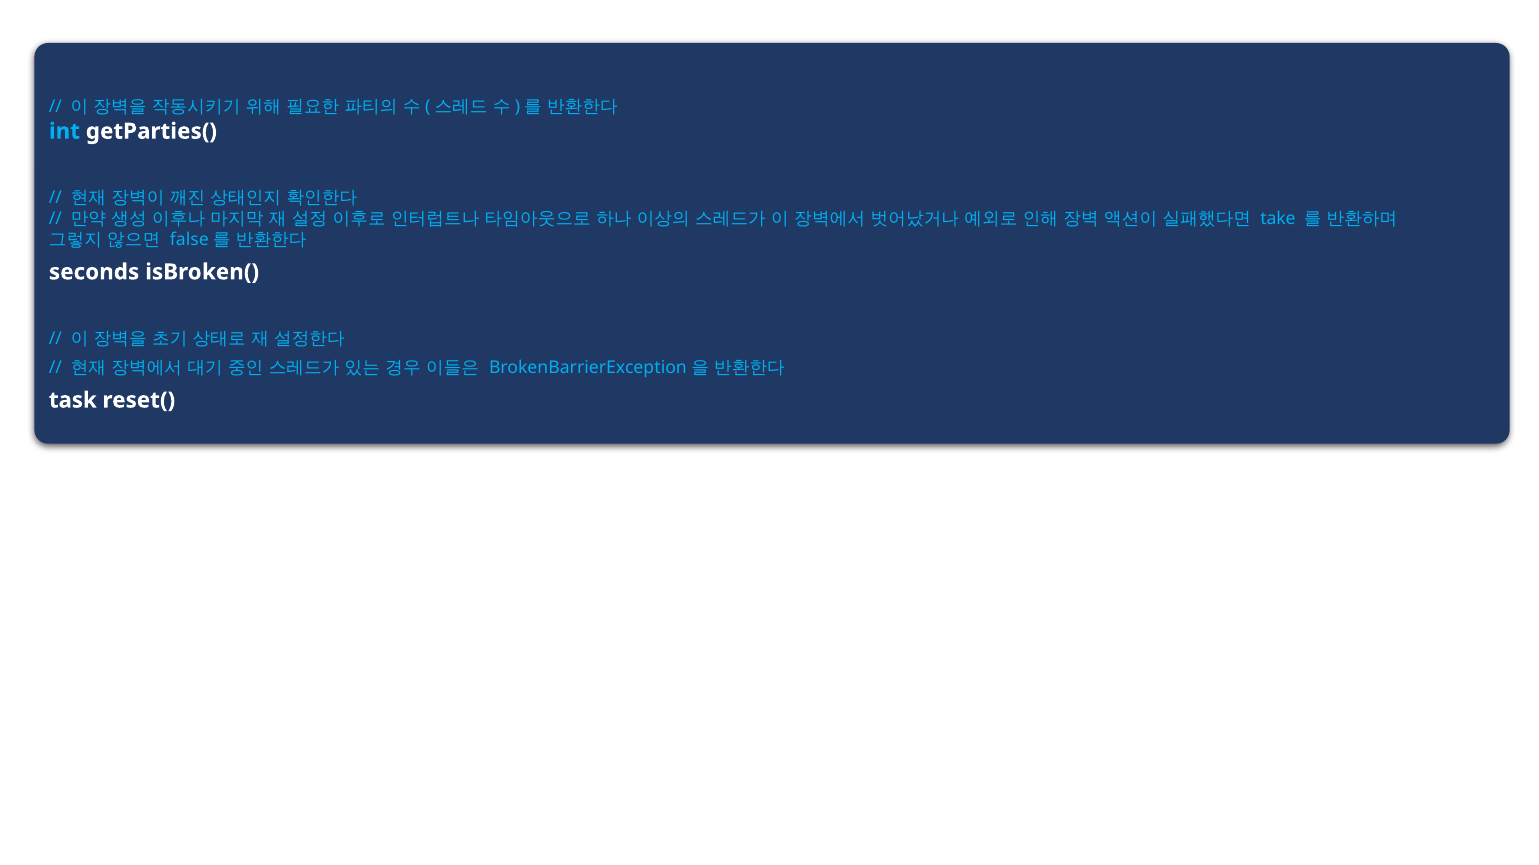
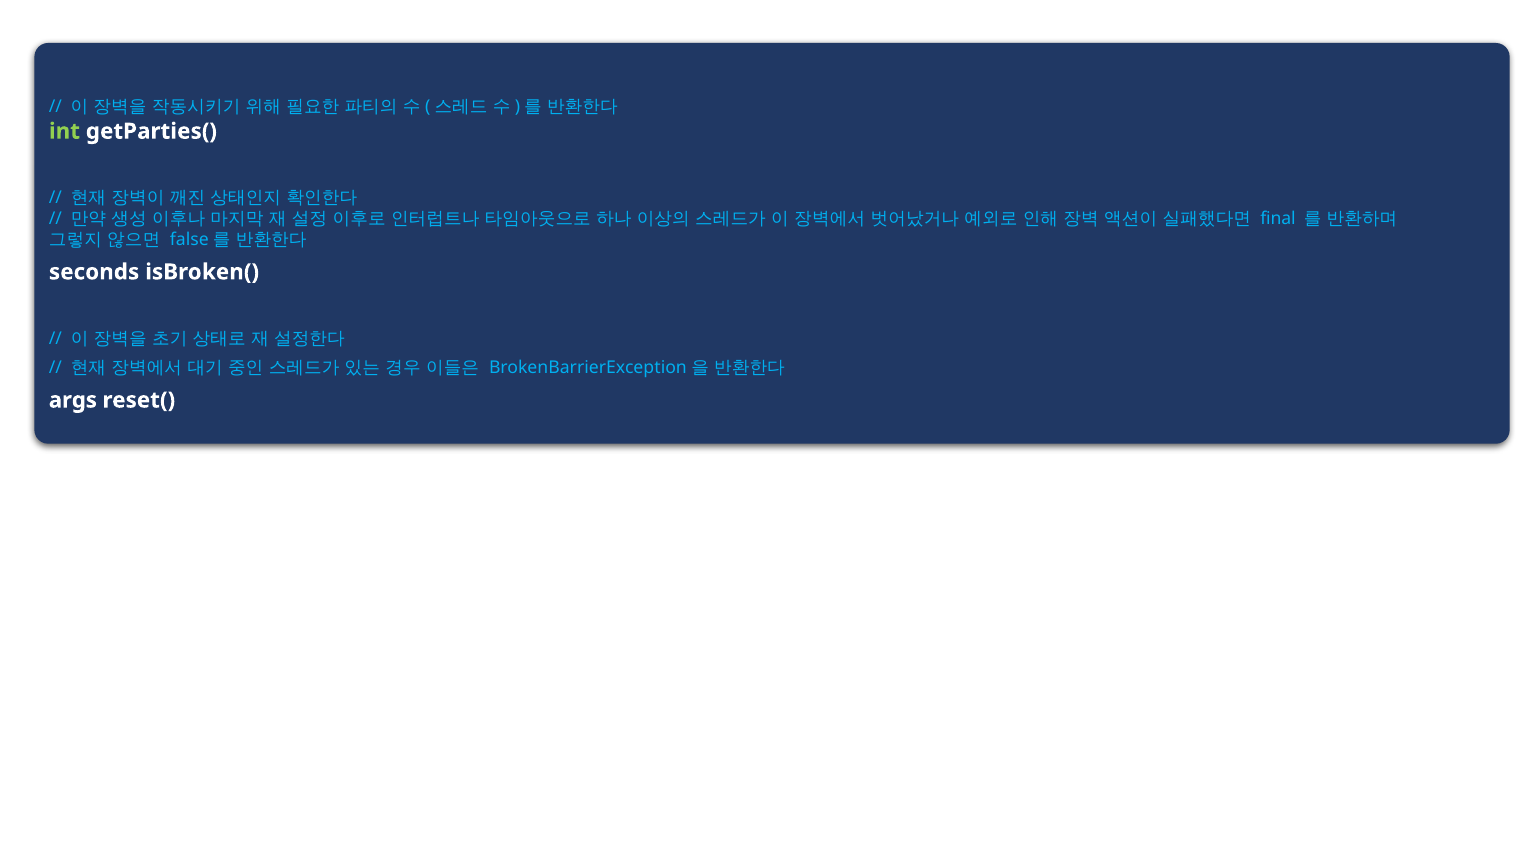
int colour: light blue -> light green (64, 131)
take: take -> final (1278, 219)
task: task -> args (73, 400)
